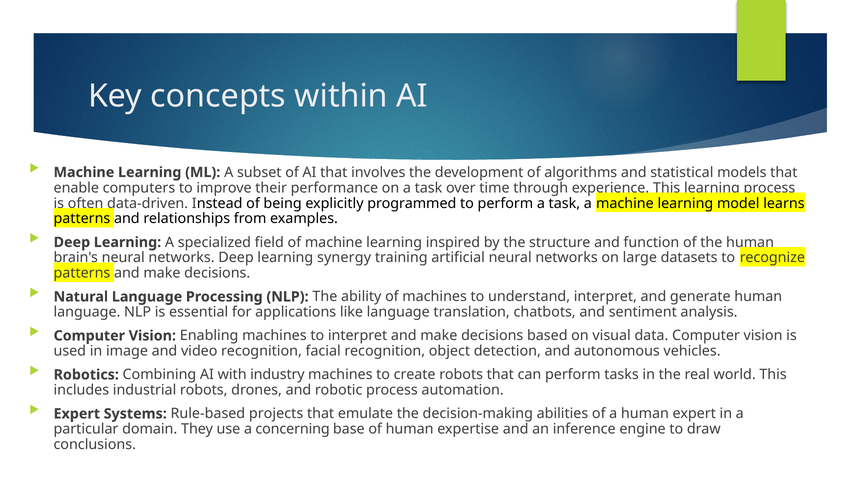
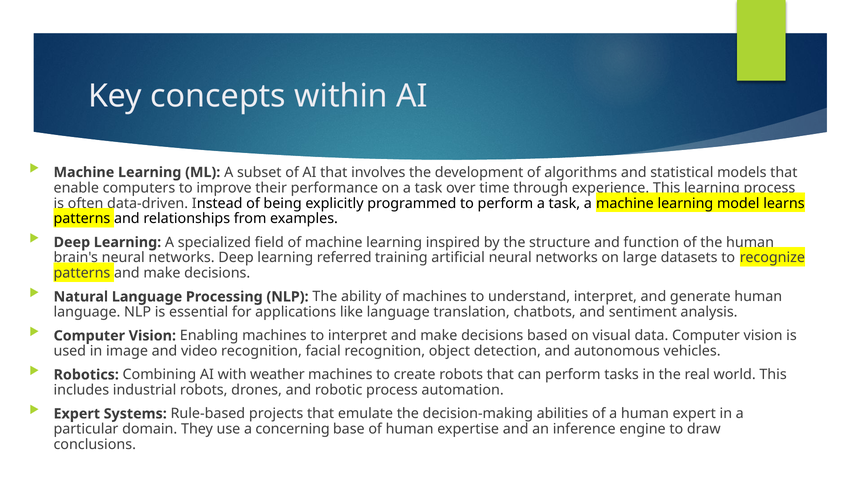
synergy: synergy -> referred (344, 258)
industry: industry -> weather (277, 375)
